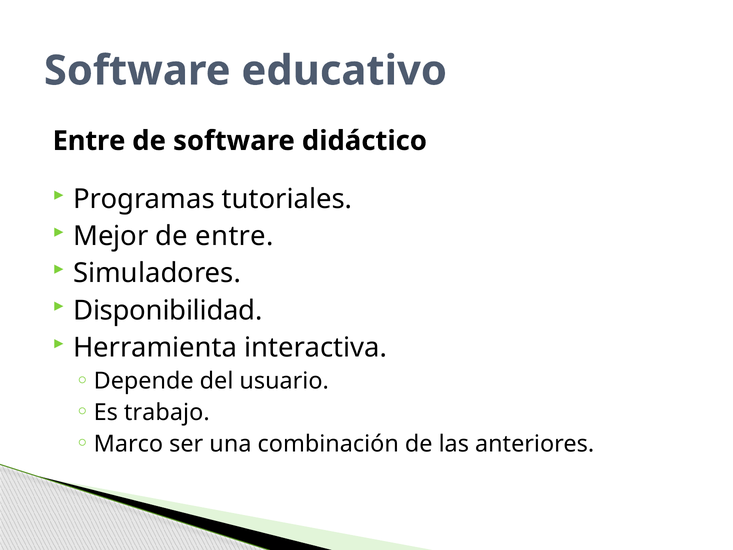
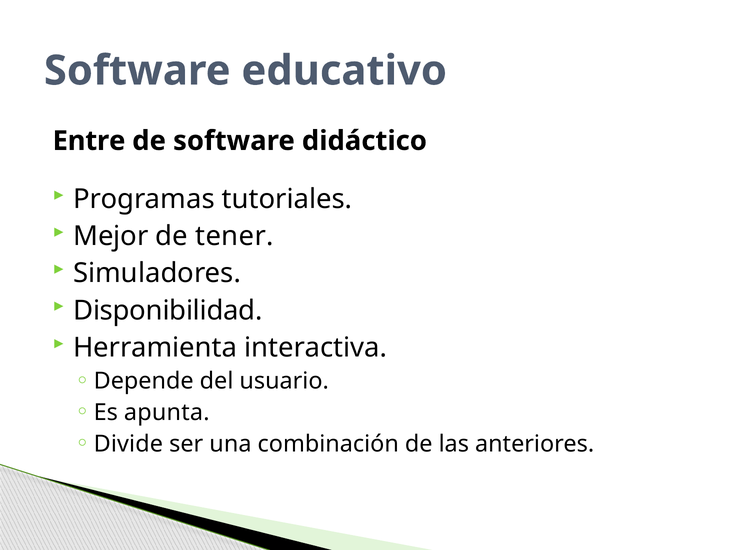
de entre: entre -> tener (234, 236)
trabajo: trabajo -> apunta (167, 412)
Marco: Marco -> Divide (128, 444)
